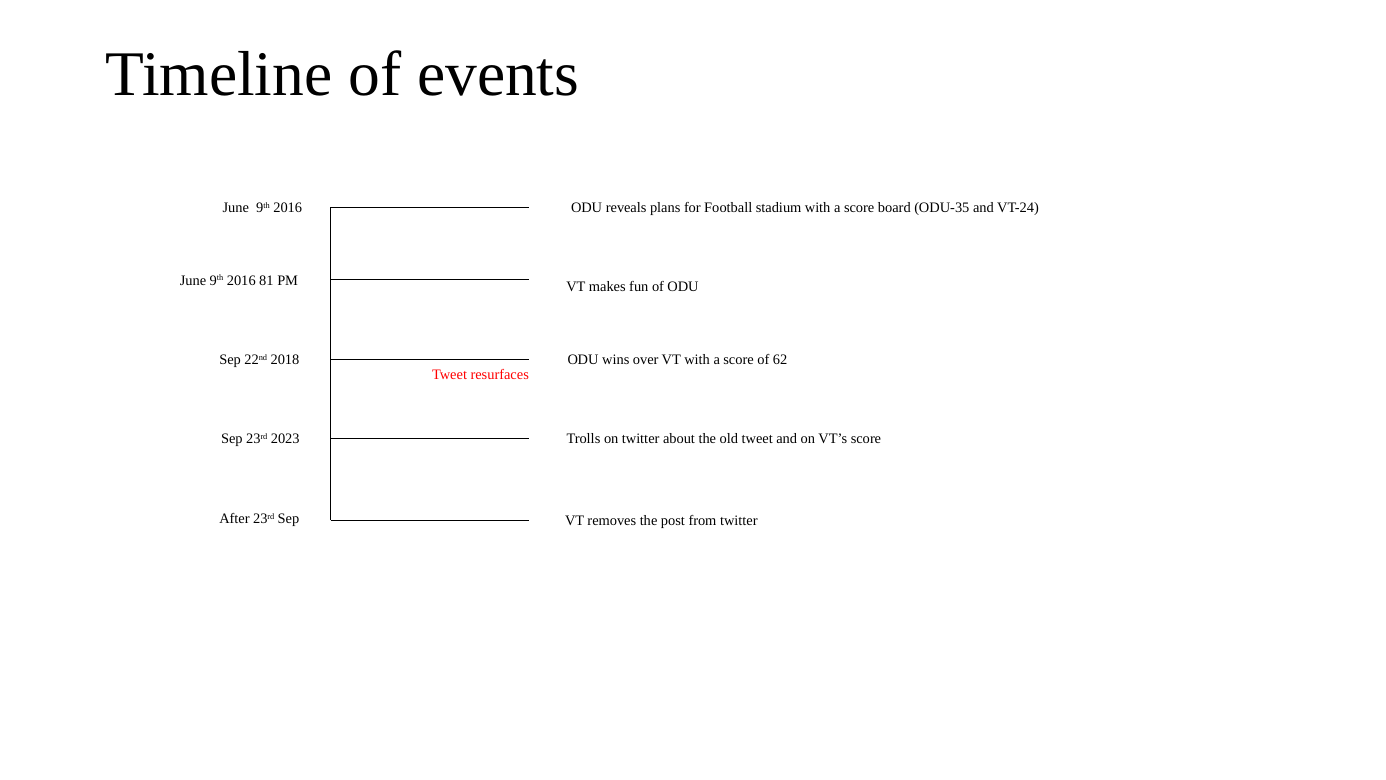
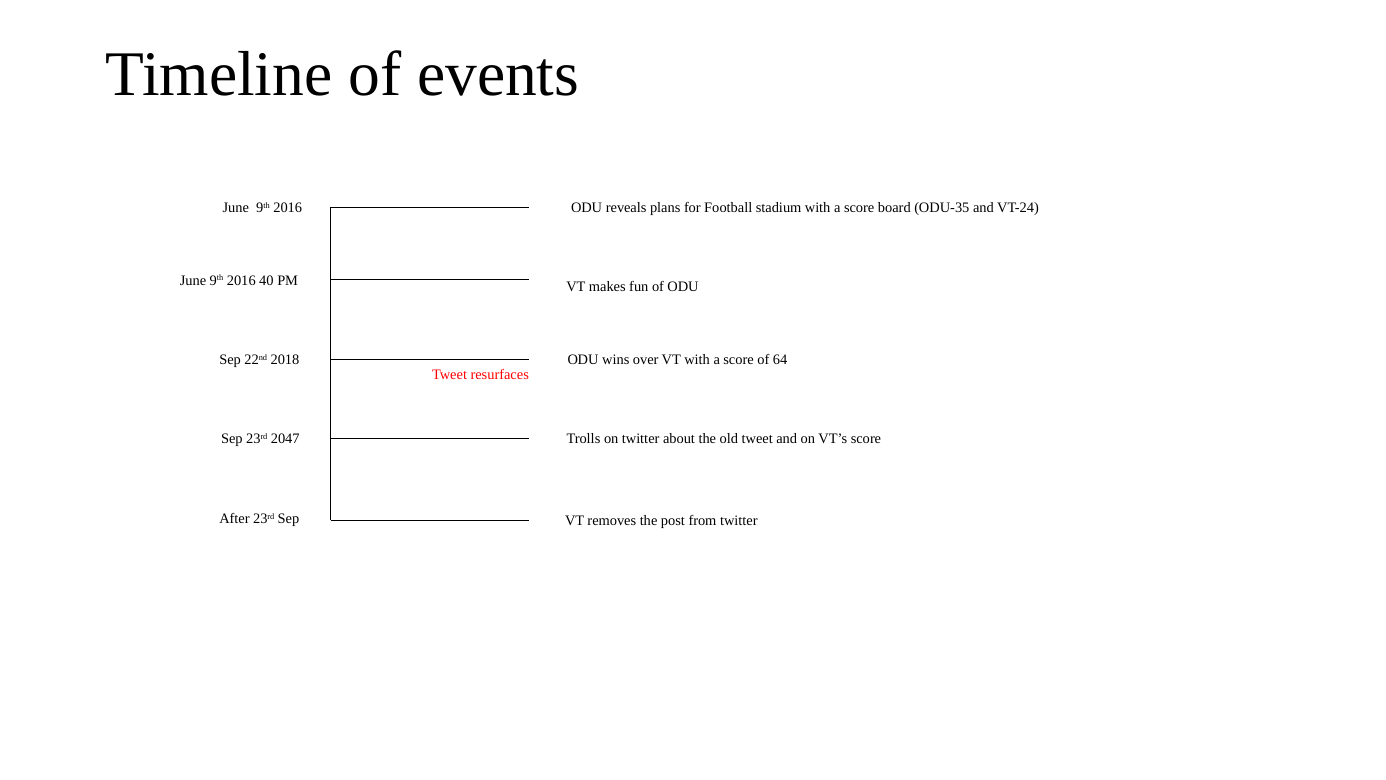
81: 81 -> 40 (266, 280)
62: 62 -> 64 (780, 360)
2023: 2023 -> 2047 (285, 439)
